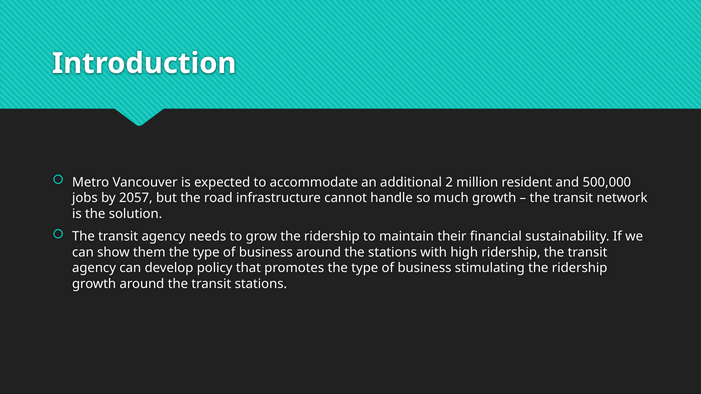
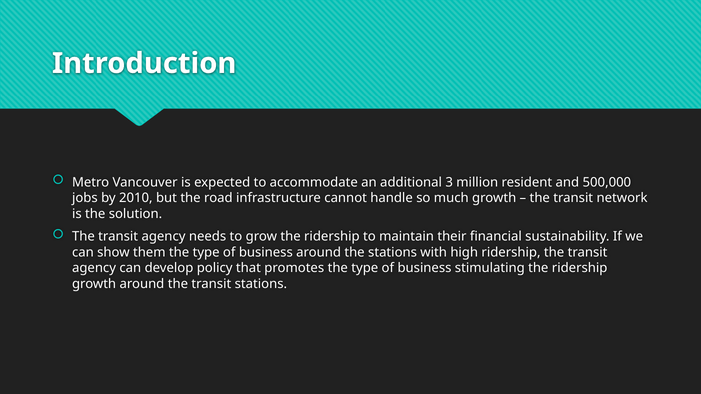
2: 2 -> 3 (449, 182)
2057: 2057 -> 2010 (136, 198)
